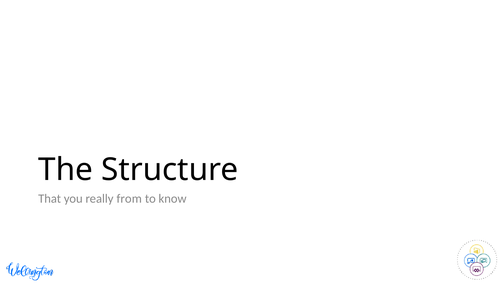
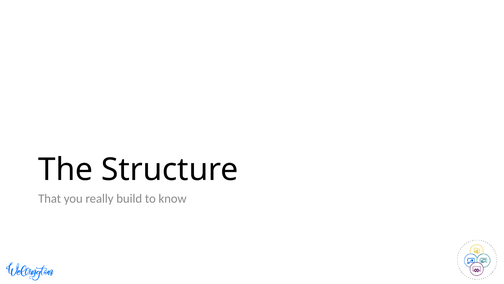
from: from -> build (129, 198)
